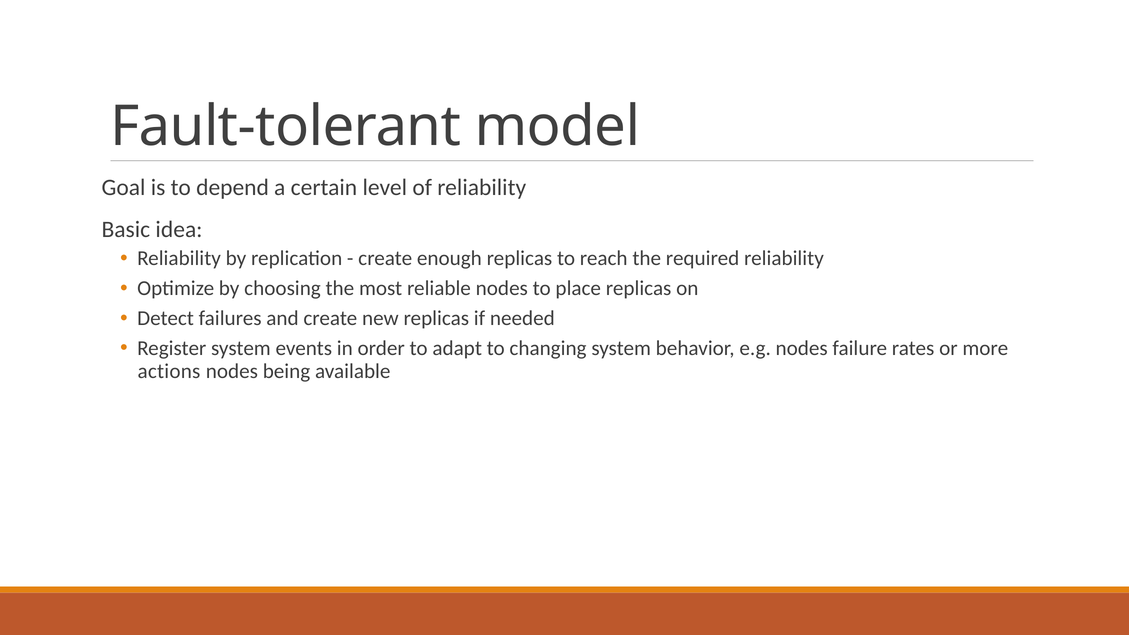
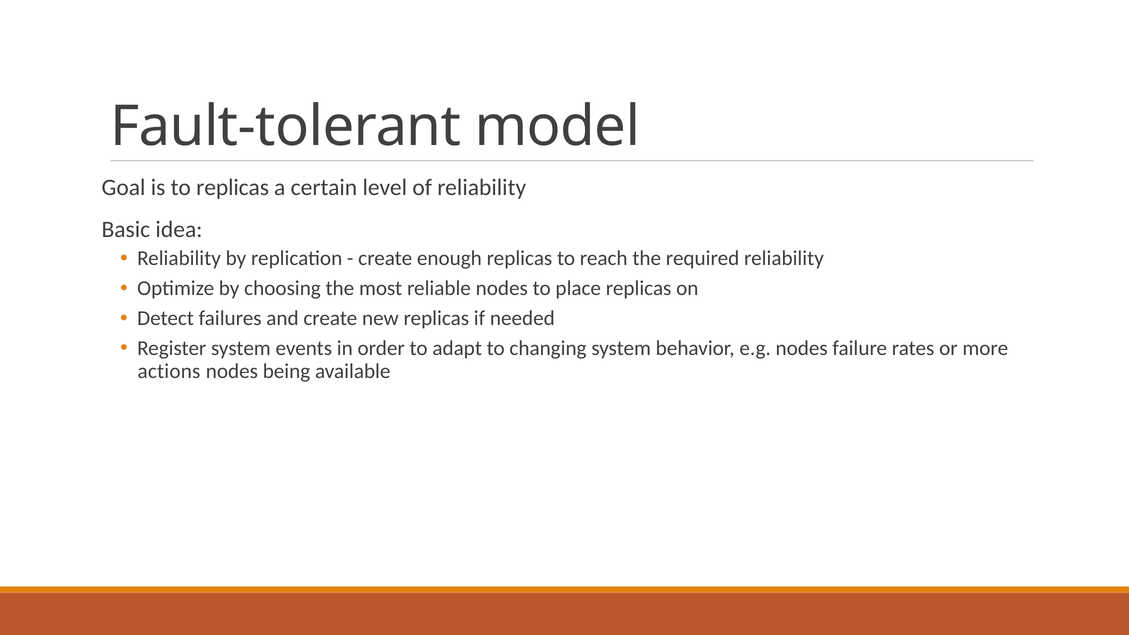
to depend: depend -> replicas (233, 188)
